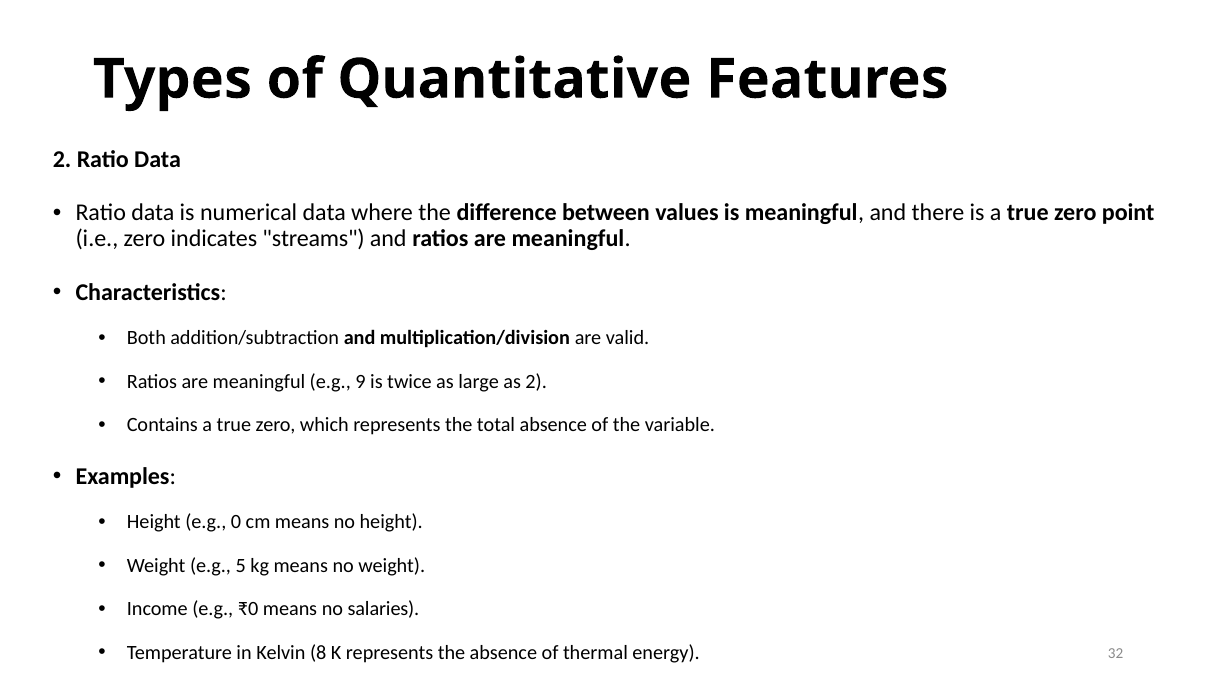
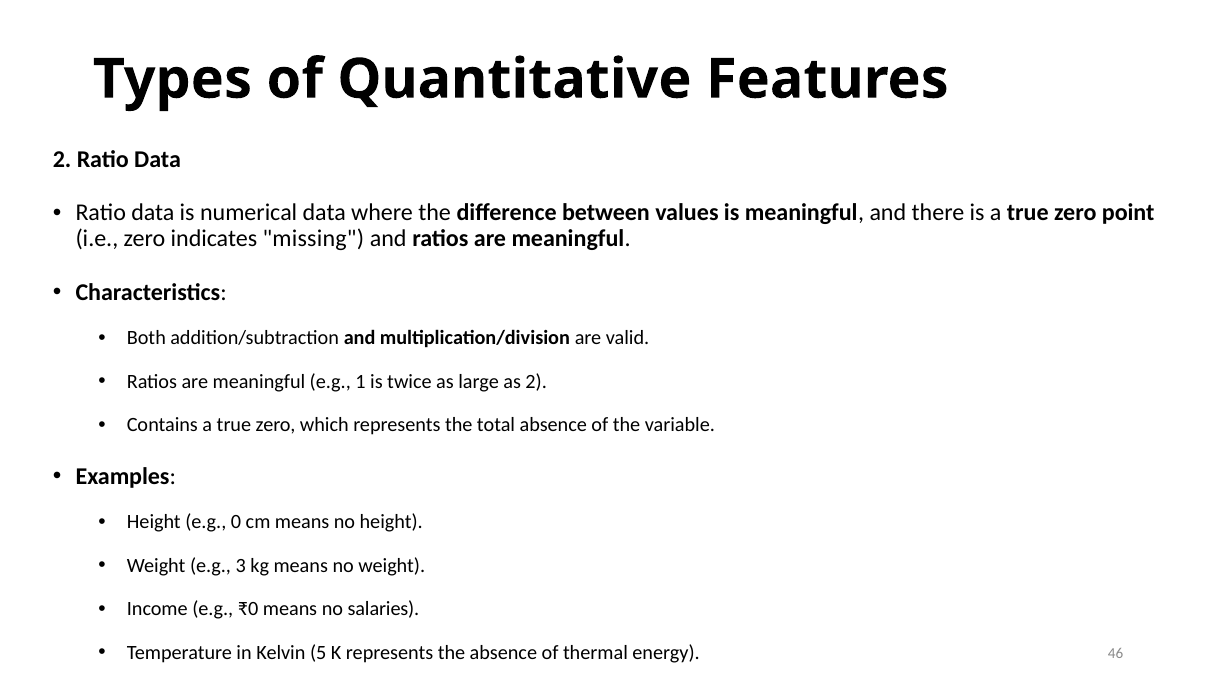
streams: streams -> missing (313, 239)
9: 9 -> 1 (360, 382)
5: 5 -> 3 (241, 566)
8: 8 -> 5 (318, 652)
32: 32 -> 46 (1116, 653)
